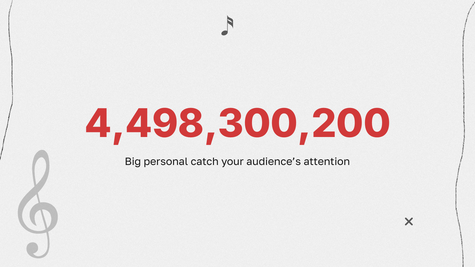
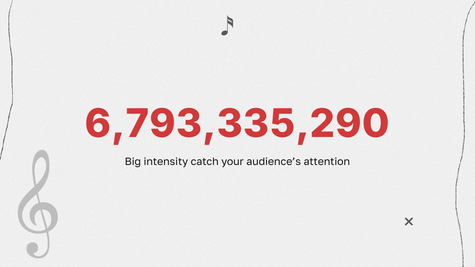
4,498,300,200: 4,498,300,200 -> 6,793,335,290 (237, 124)
personal: personal -> intensity (166, 162)
